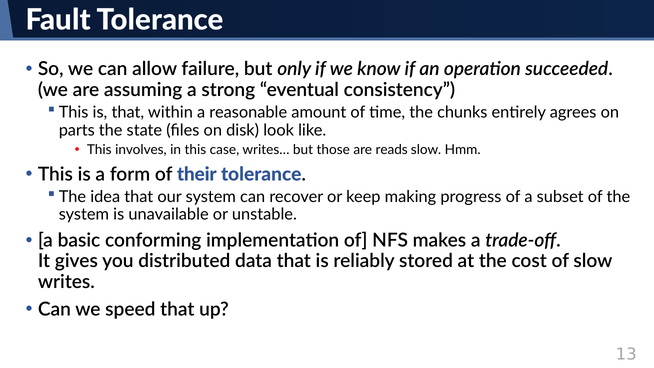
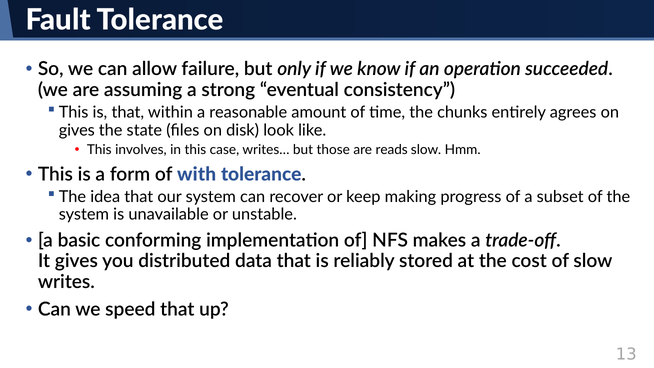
parts: parts -> gives (77, 130)
their: their -> with (197, 174)
